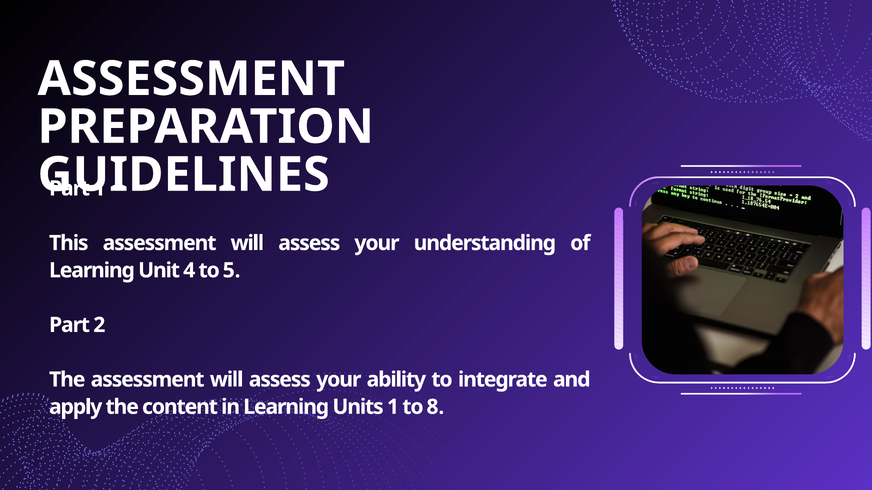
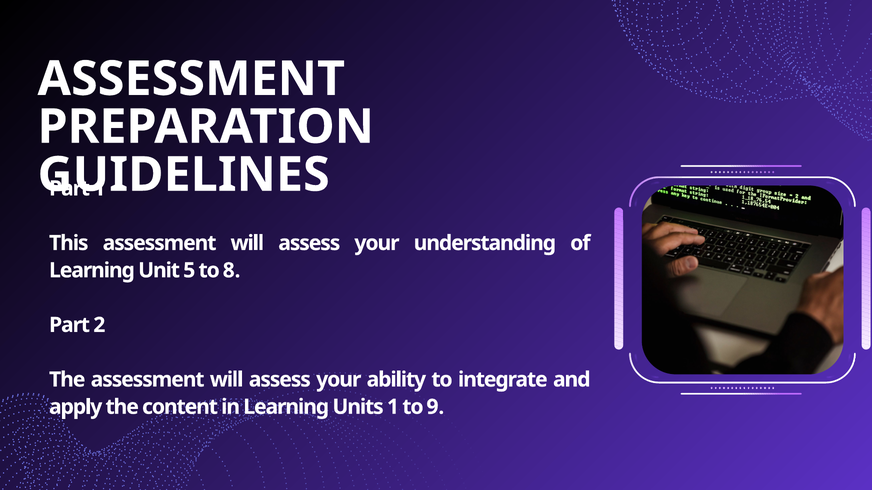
4: 4 -> 5 (189, 271)
5: 5 -> 8 (232, 271)
8: 8 -> 9 (435, 407)
